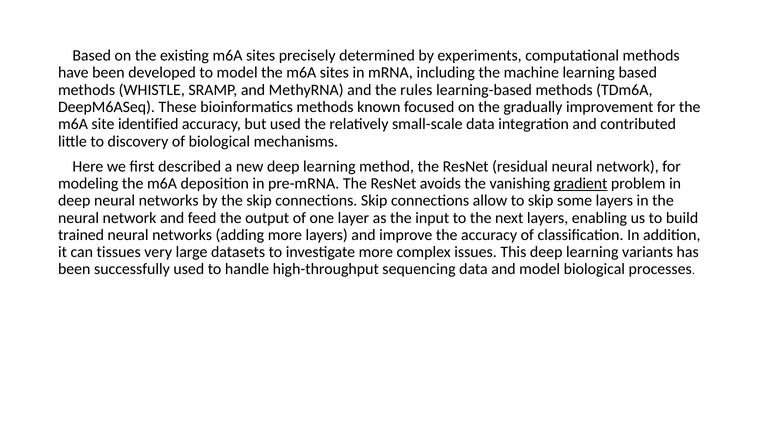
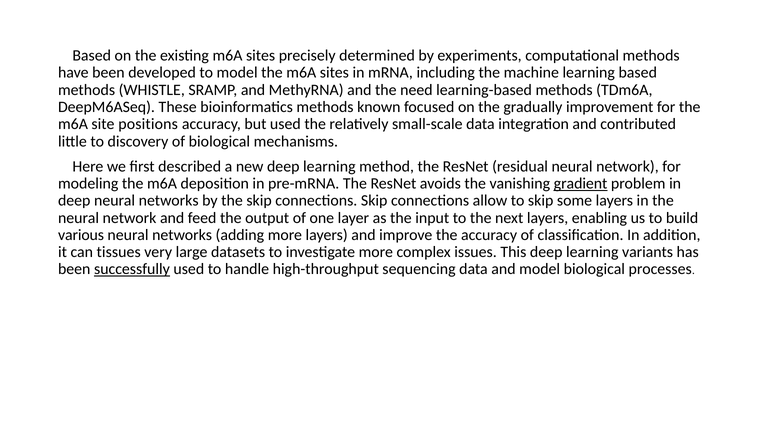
rules: rules -> need (416, 90)
identified: identified -> positions (148, 124)
trained: trained -> various (81, 235)
successfully underline: none -> present (132, 269)
